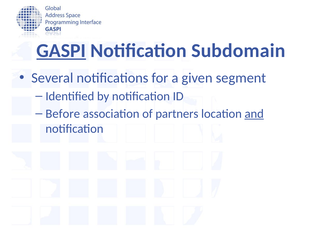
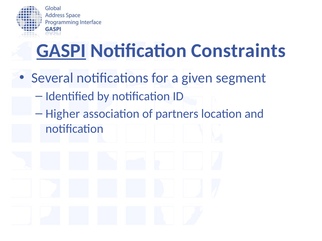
Subdomain: Subdomain -> Constraints (238, 51)
Before: Before -> Higher (63, 114)
and underline: present -> none (254, 114)
